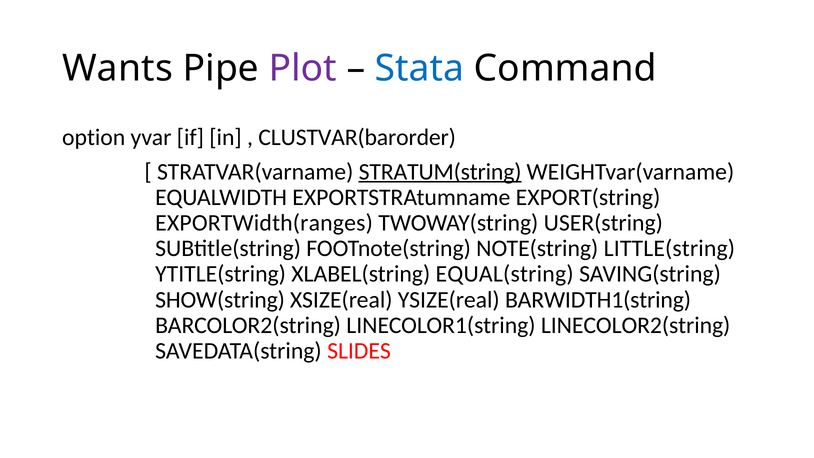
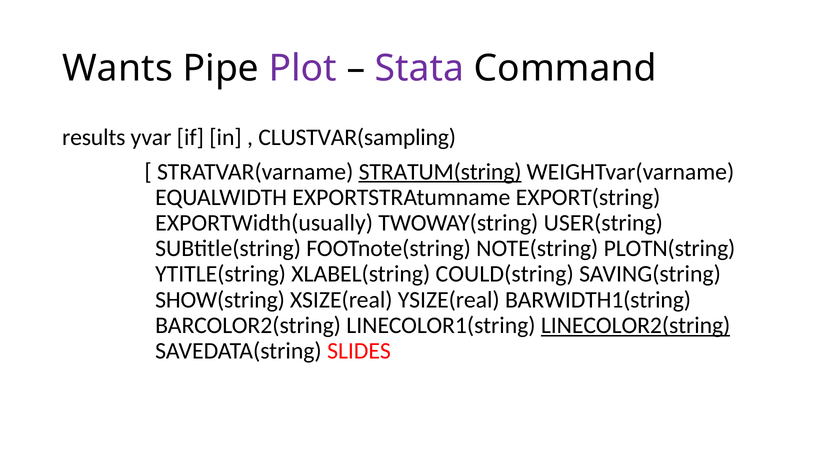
Stata colour: blue -> purple (420, 68)
option: option -> results (94, 138)
CLUSTVAR(barorder: CLUSTVAR(barorder -> CLUSTVAR(sampling (357, 138)
EXPORTWidth(ranges: EXPORTWidth(ranges -> EXPORTWidth(usually (264, 223)
LITTLE(string: LITTLE(string -> PLOTN(string (669, 248)
EQUAL(string: EQUAL(string -> COULD(string (505, 274)
LINECOLOR2(string underline: none -> present (636, 325)
